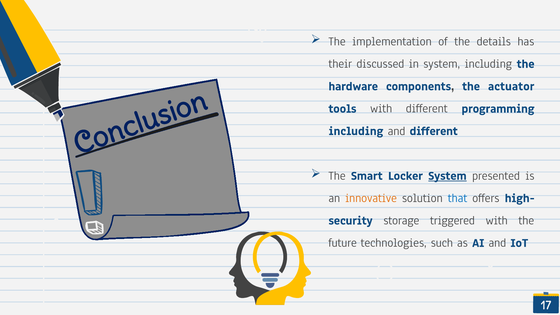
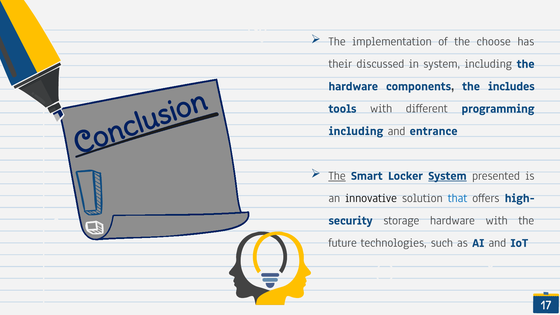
details: details -> choose (494, 41)
actuator: actuator -> includes (511, 86)
and different: different -> entrance (434, 131)
The underline: none -> present (337, 176)
innovative colour: orange -> black (371, 198)
storage triggered: triggered -> hardware (452, 220)
